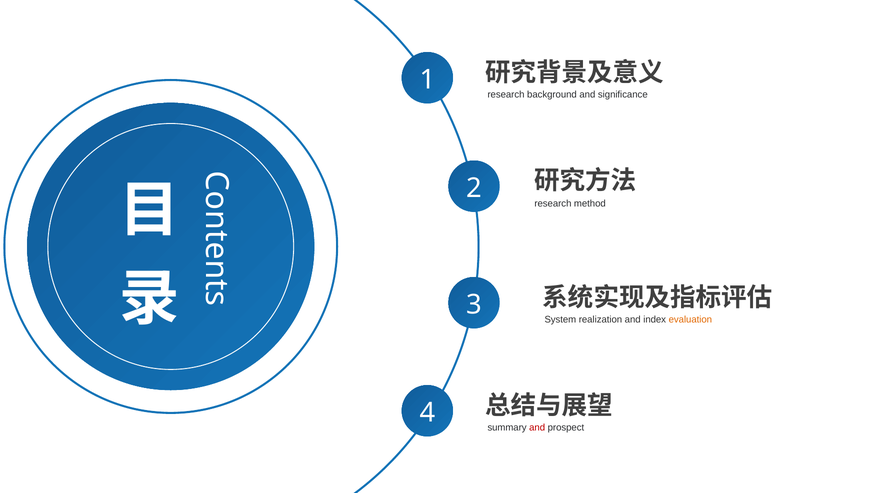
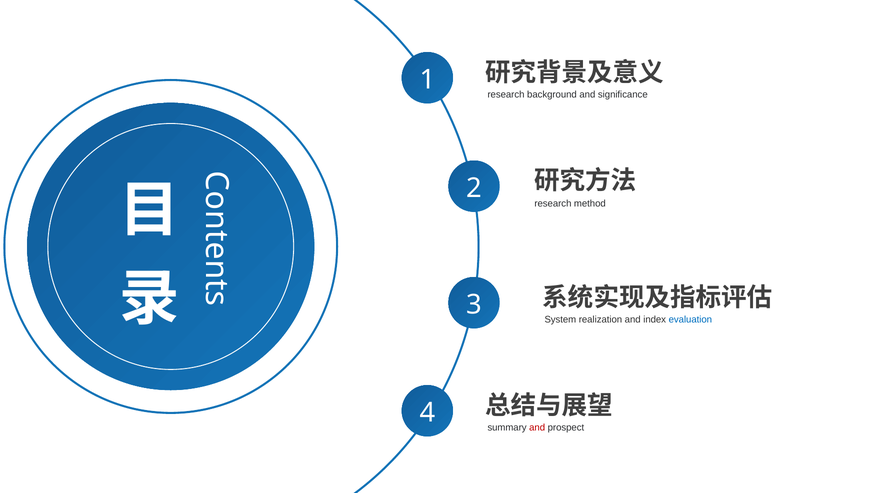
evaluation colour: orange -> blue (690, 319)
